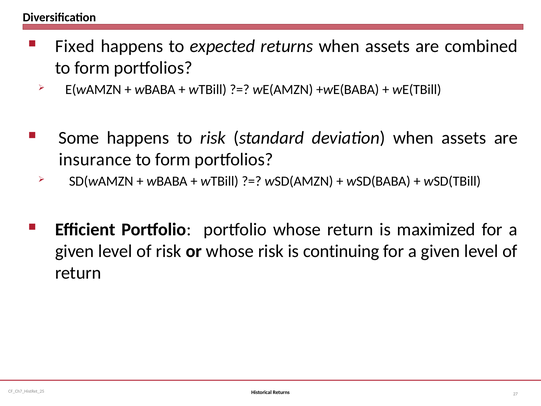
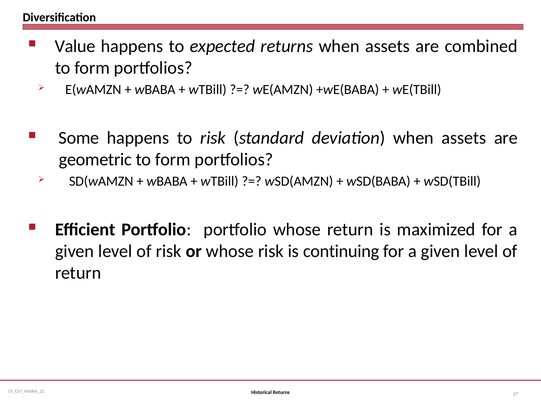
Fixed: Fixed -> Value (75, 46)
insurance: insurance -> geometric (95, 160)
